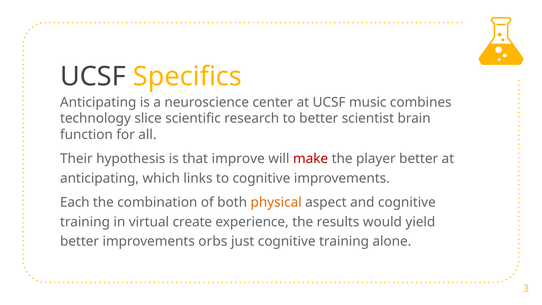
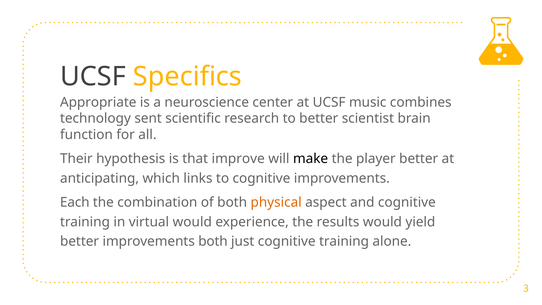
Anticipating: Anticipating -> Appropriate (98, 102)
slice: slice -> sent (148, 118)
make colour: red -> black (311, 159)
virtual create: create -> would (192, 222)
improvements orbs: orbs -> both (213, 241)
